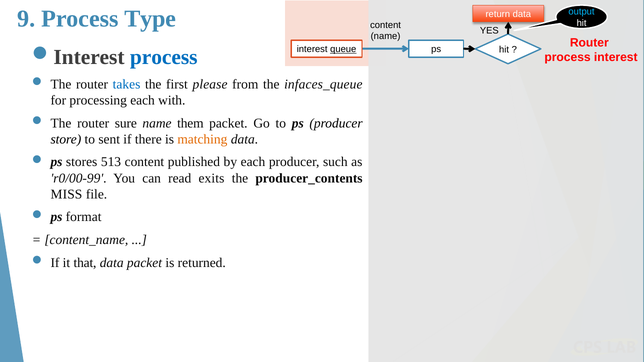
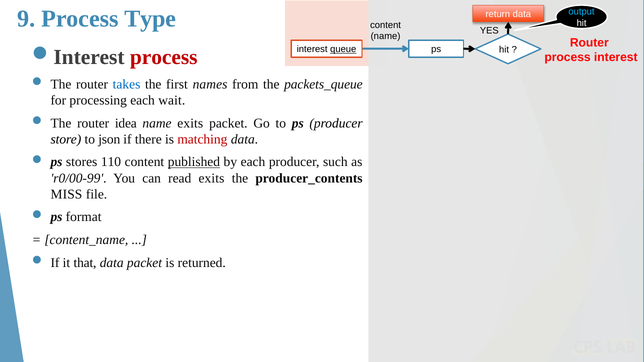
process colour: blue -> red (164, 57)
please: please -> names (210, 84)
infaces_queue: infaces_queue -> packets_queue (323, 84)
with: with -> wait (172, 100)
sure: sure -> idea (126, 123)
name them: them -> exits (190, 123)
sent: sent -> json (109, 139)
matching colour: orange -> red (202, 139)
513: 513 -> 110 (111, 162)
published underline: none -> present (194, 162)
